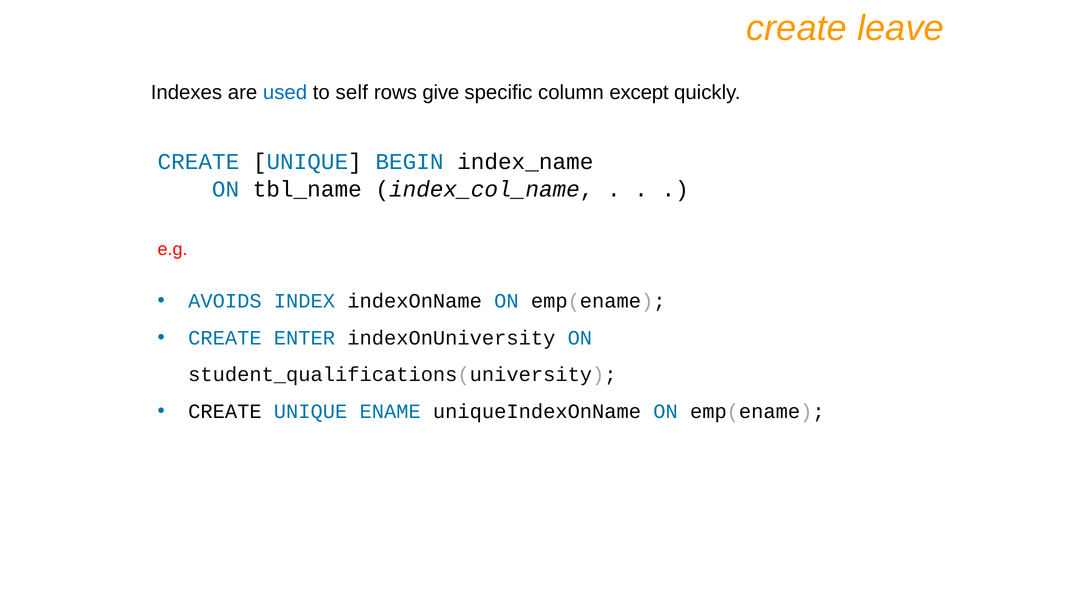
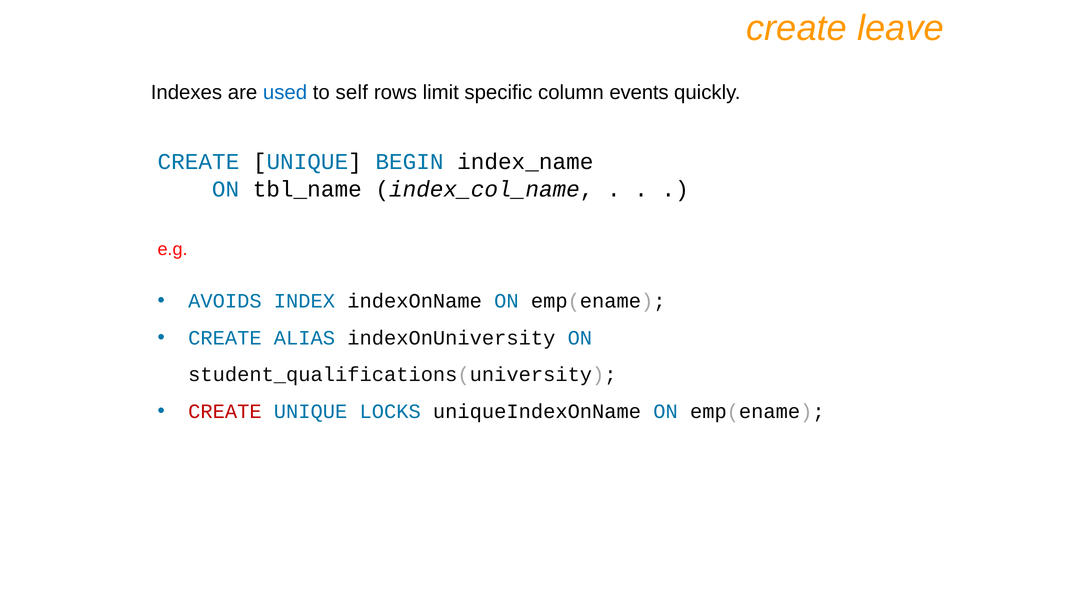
give: give -> limit (441, 92)
except: except -> events (639, 92)
ENTER: ENTER -> ALIAS (304, 338)
CREATE colour: black -> red (225, 411)
ENAME: ENAME -> LOCKS (390, 411)
